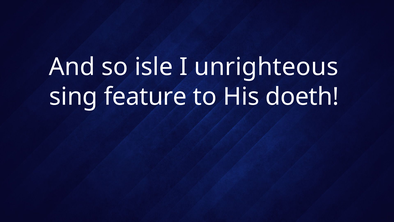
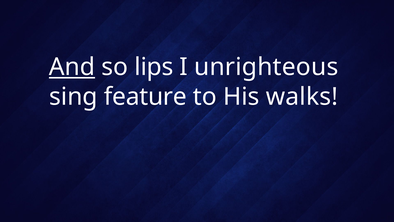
And underline: none -> present (72, 67)
isle: isle -> lips (154, 67)
doeth: doeth -> walks (302, 96)
